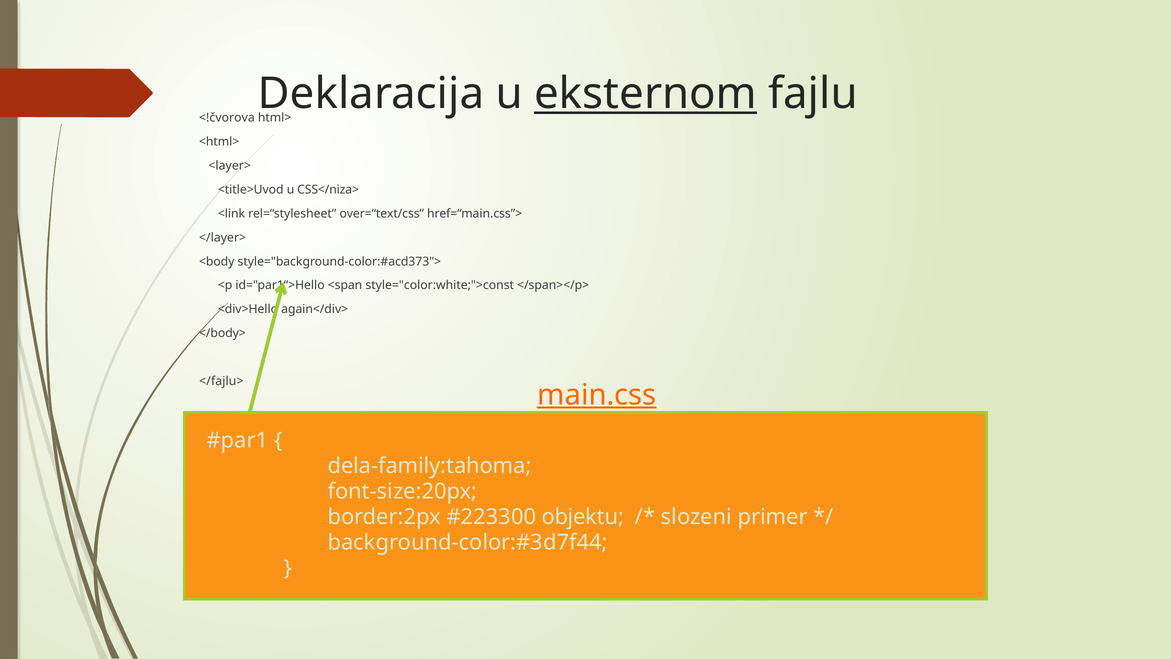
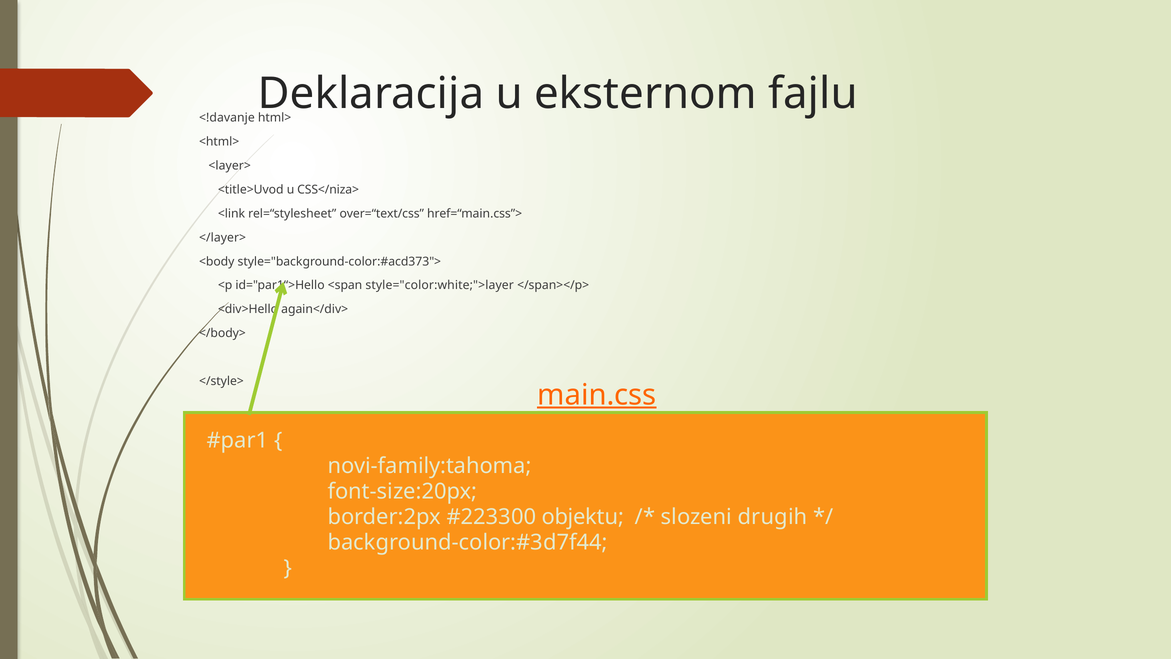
eksternom underline: present -> none (646, 94)
<!čvorova: <!čvorova -> <!davanje (227, 118)
style="color:white;">const: style="color:white;">const -> style="color:white;">layer (440, 285)
</fajlu>: </fajlu> -> </style> (221, 381)
dela-family:tahoma: dela-family:tahoma -> novi-family:tahoma (430, 466)
primer: primer -> drugih (773, 517)
